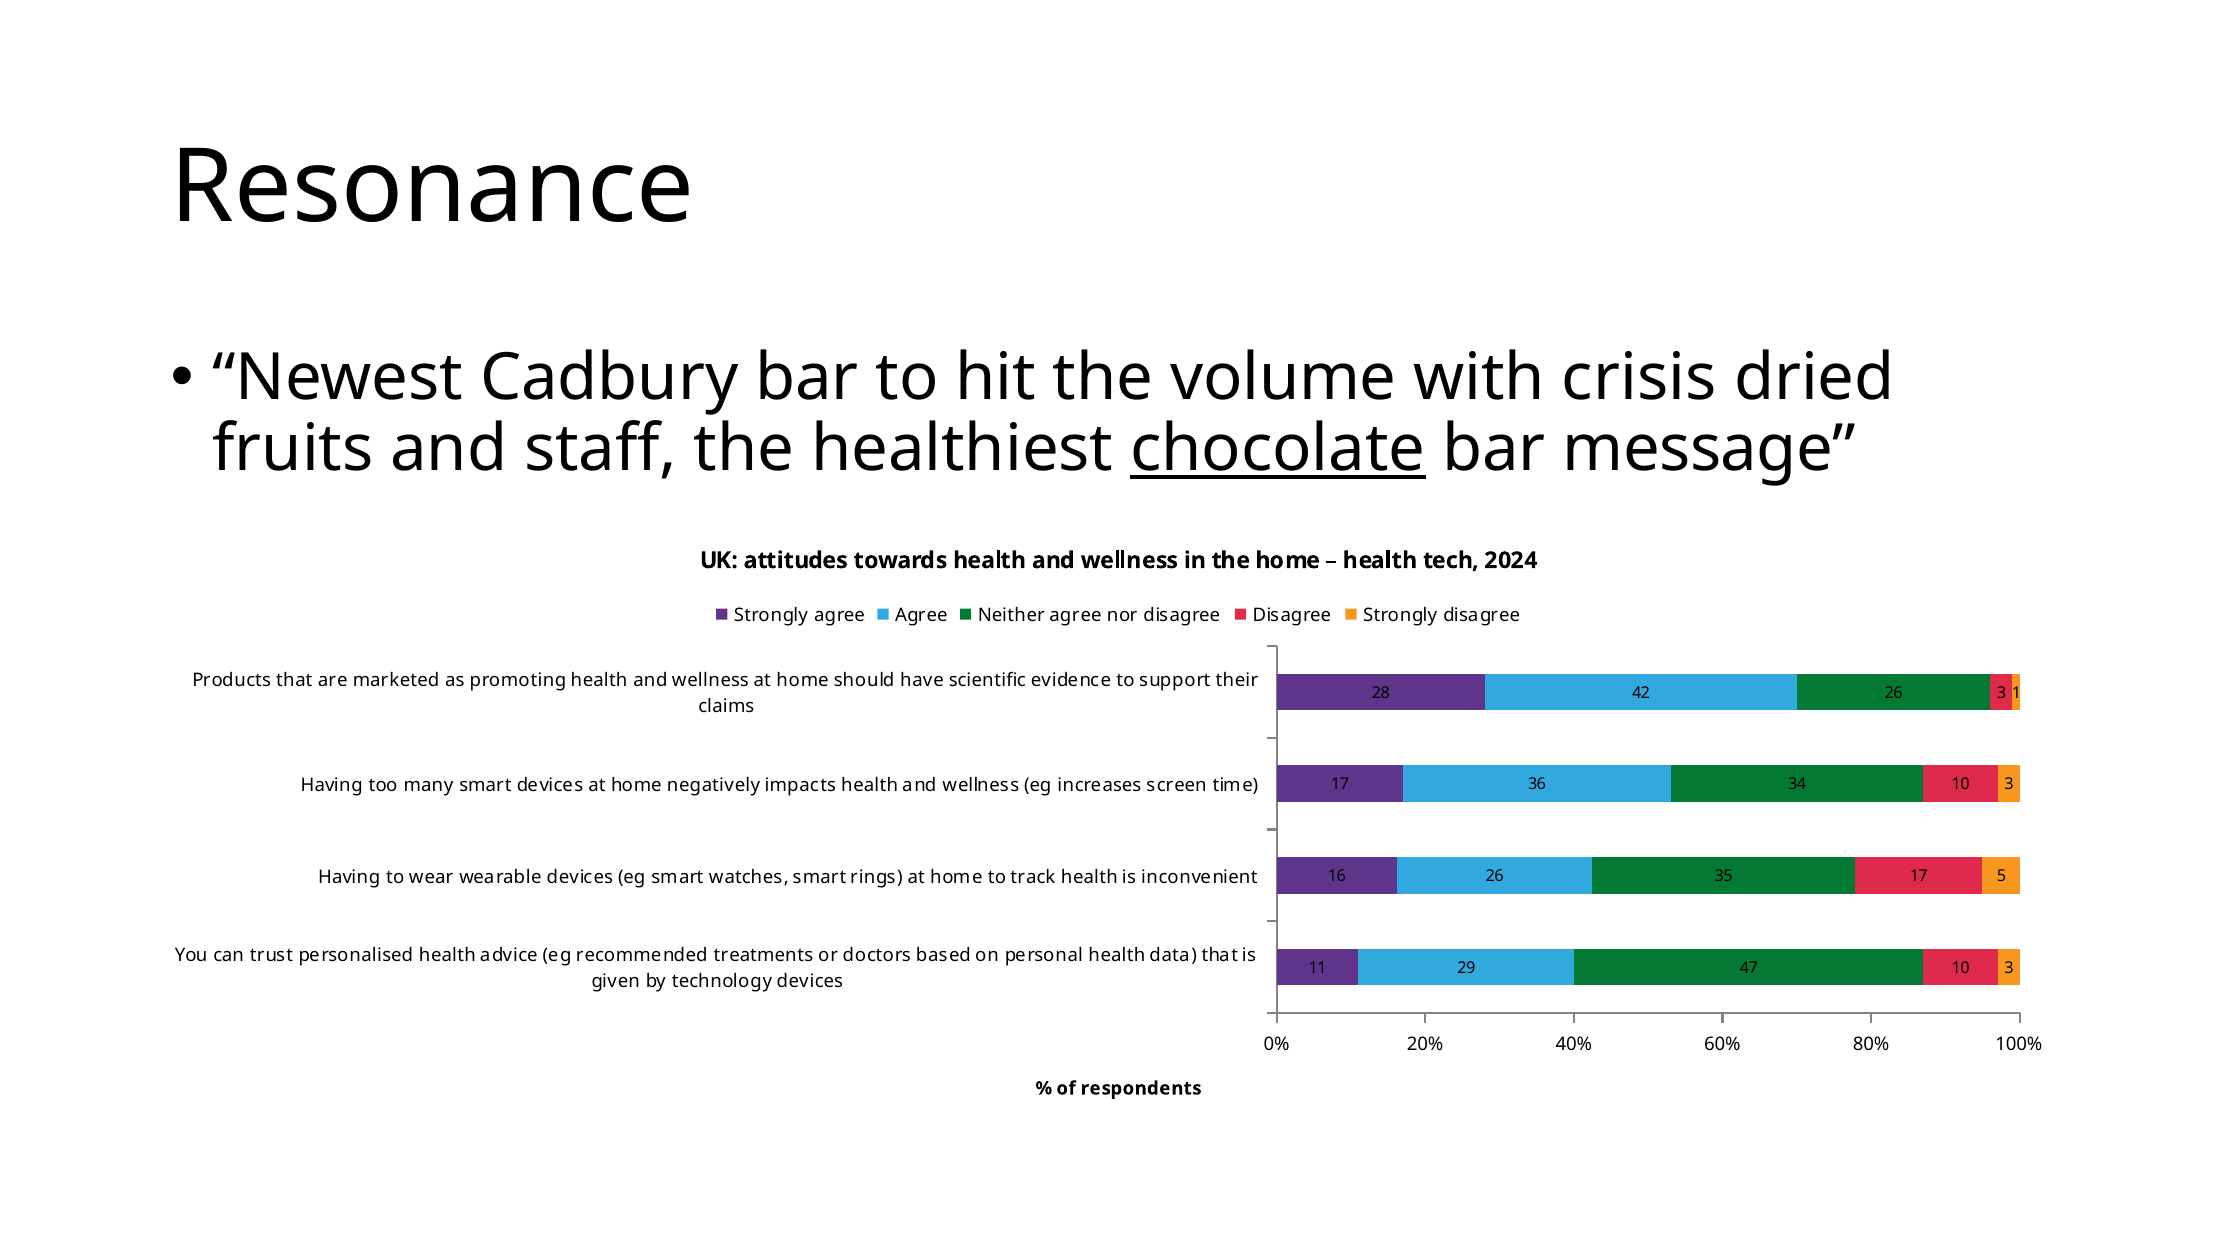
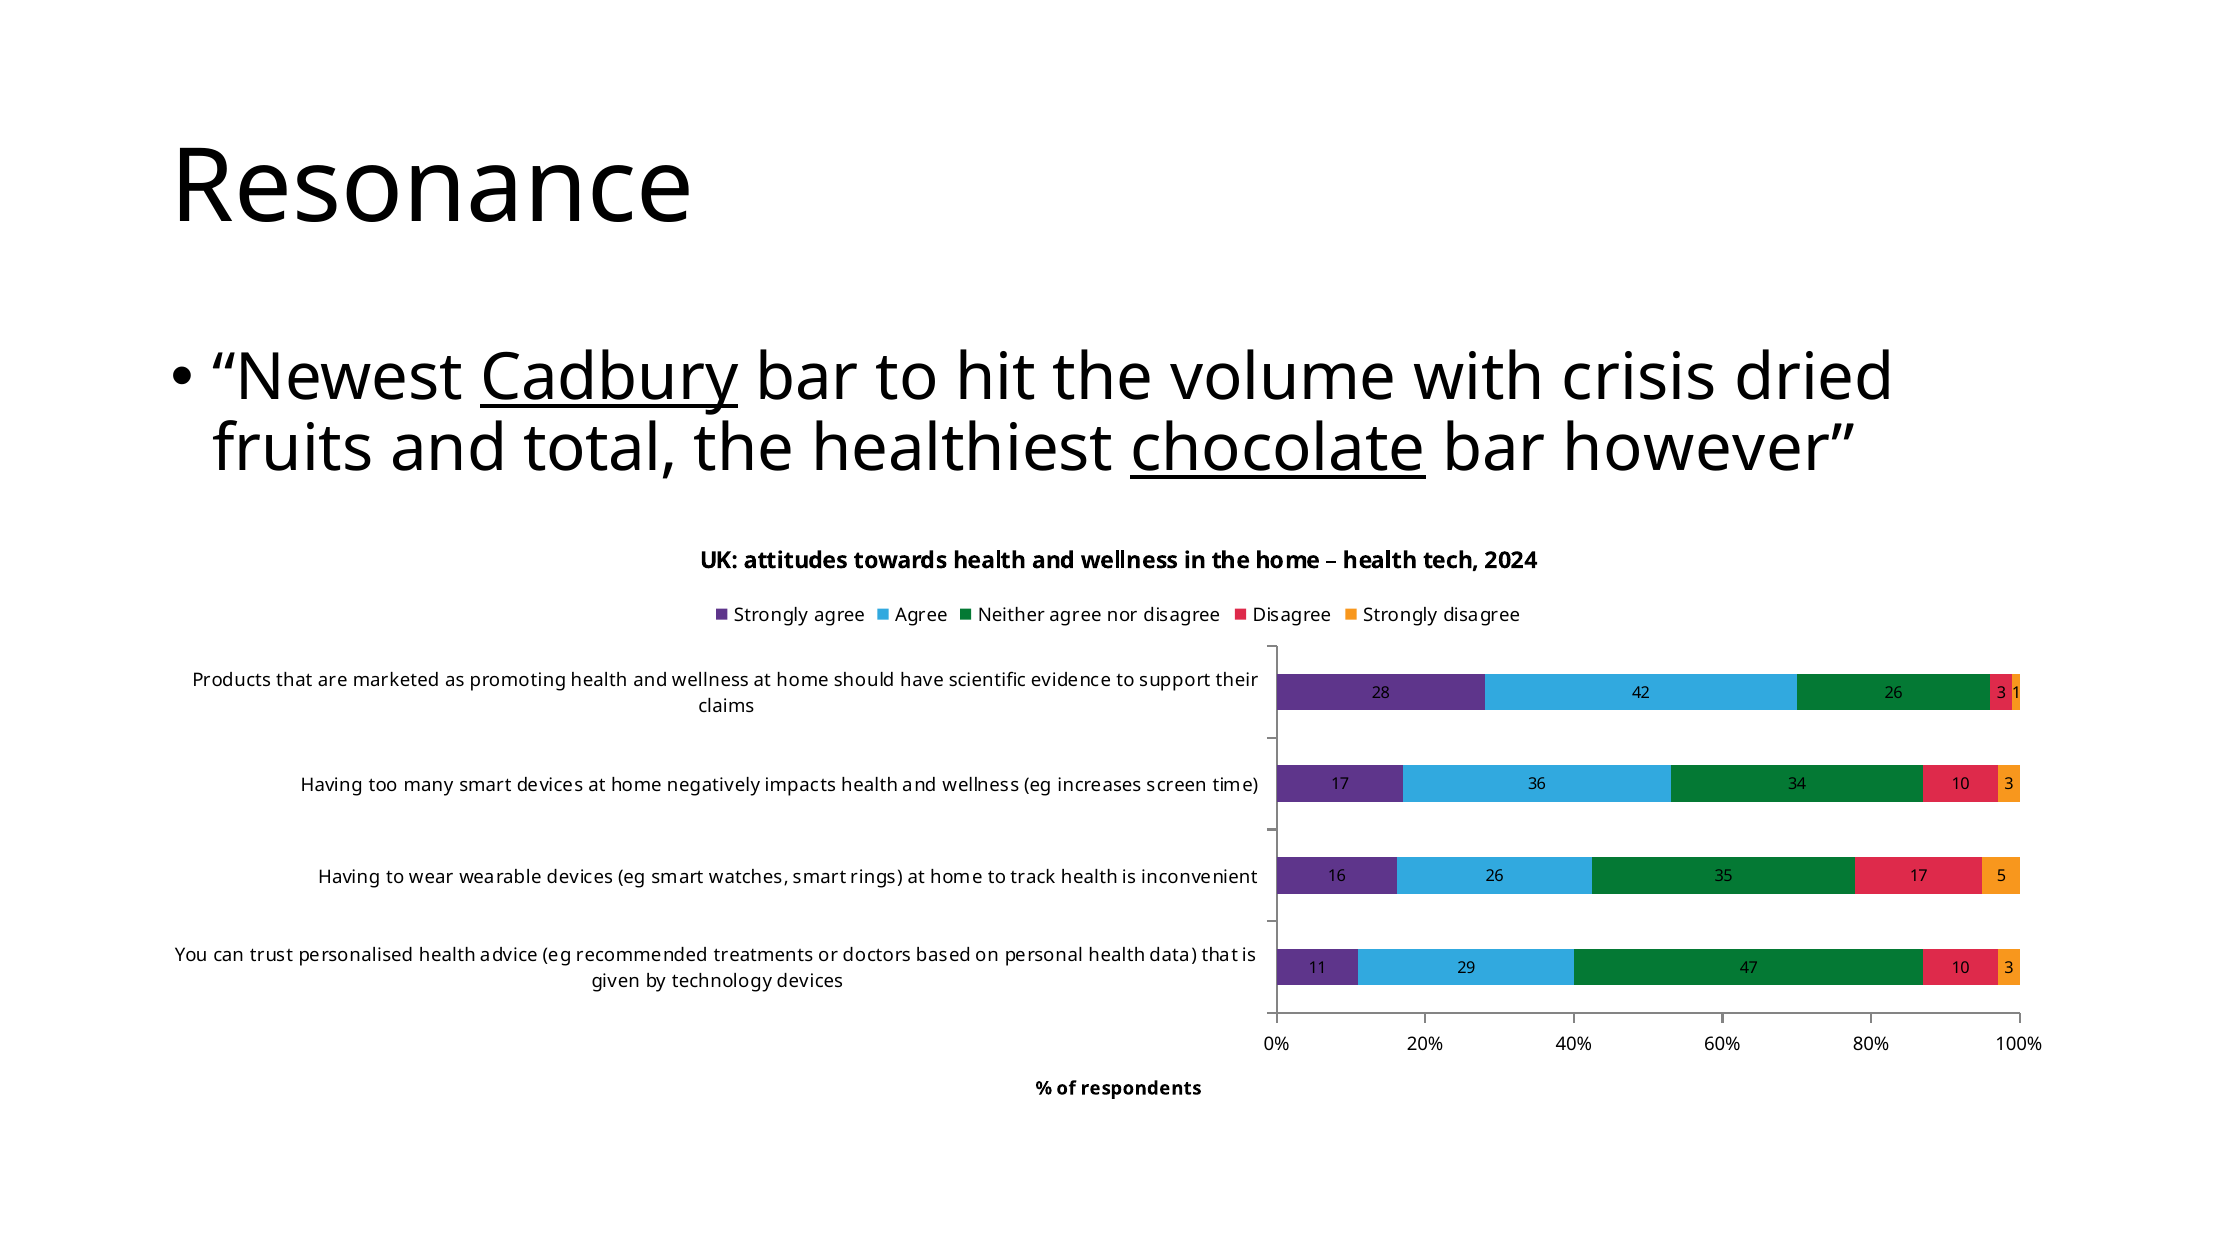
Cadbury underline: none -> present (609, 378)
staff: staff -> total (601, 449)
message: message -> however (1709, 449)
